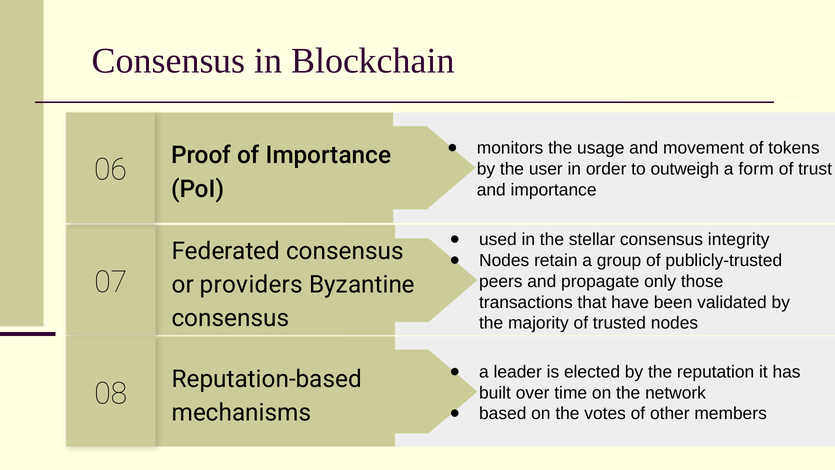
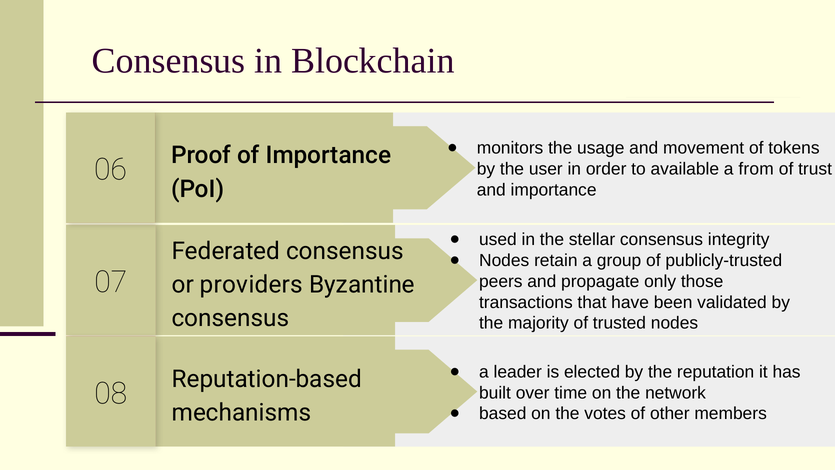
outweigh: outweigh -> available (685, 169)
form: form -> from (756, 169)
